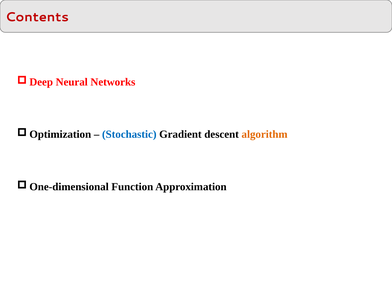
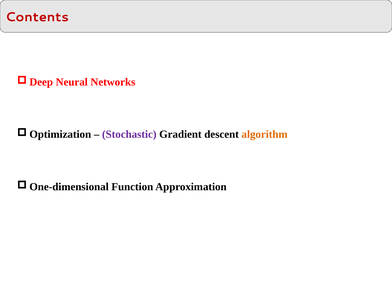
Stochastic colour: blue -> purple (129, 134)
